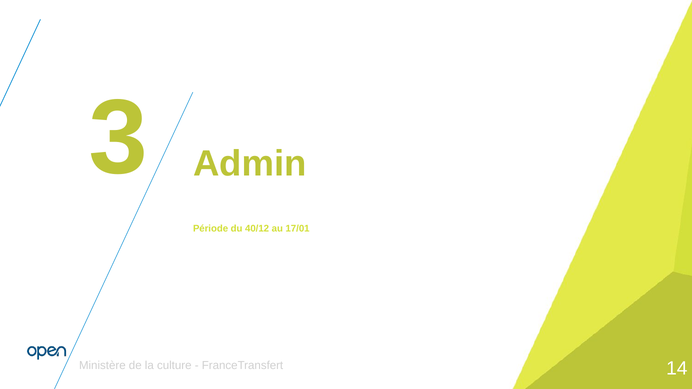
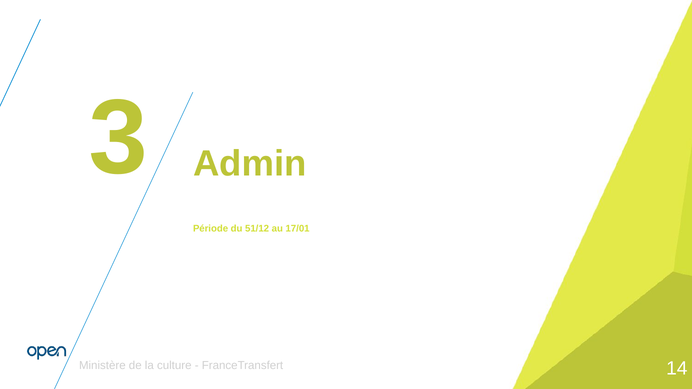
40/12: 40/12 -> 51/12 (257, 229)
